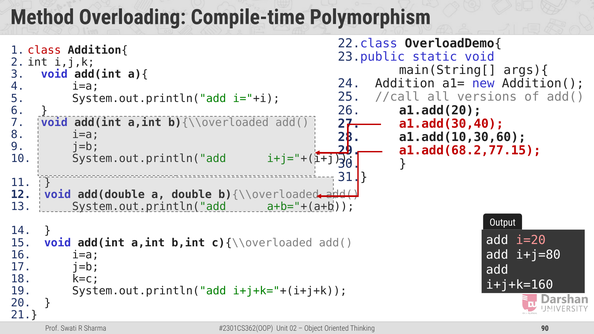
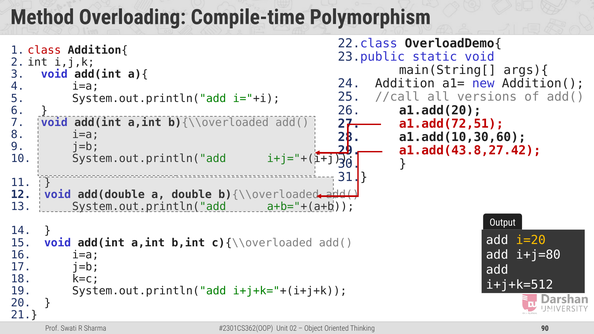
a1.add(30,40: a1.add(30,40 -> a1.add(72,51 (451, 124)
a1.add(68.2,77.15: a1.add(68.2,77.15 -> a1.add(43.8,27.42 (470, 150)
i=20 colour: pink -> yellow (531, 240)
i+j+k=160: i+j+k=160 -> i+j+k=512 (520, 285)
